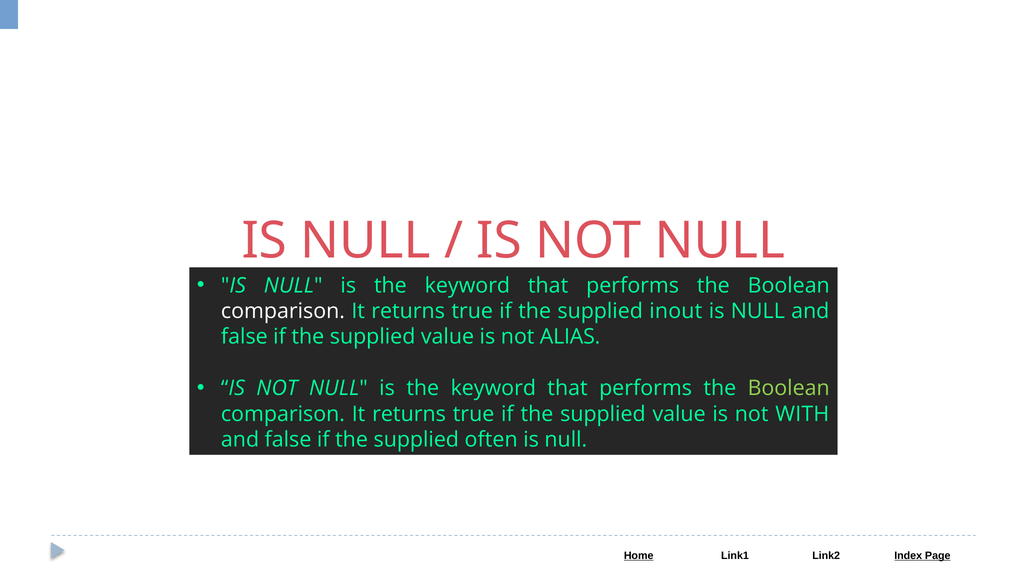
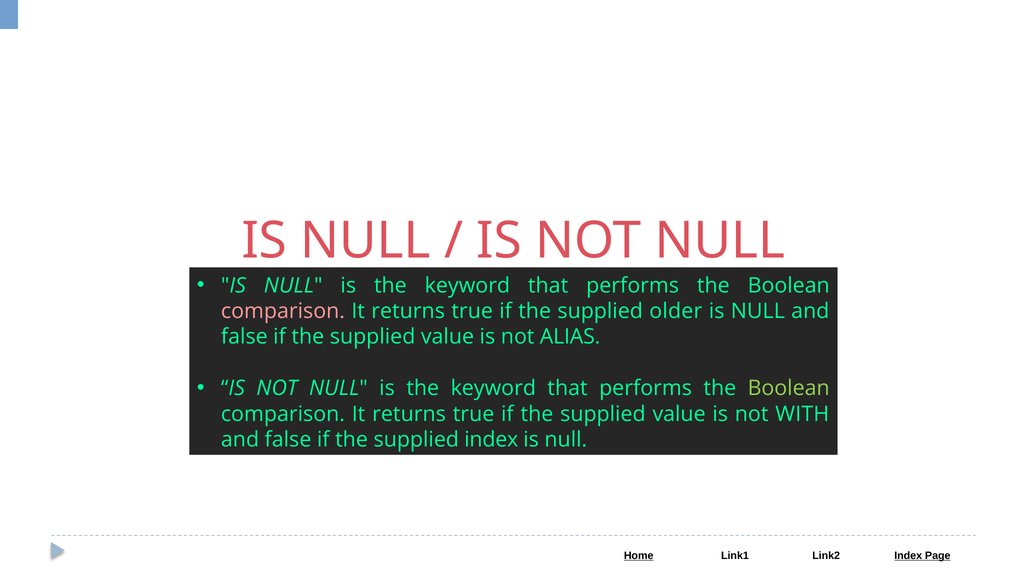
comparison colour: white -> pink (283, 311)
inout: inout -> older (676, 311)
supplied often: often -> index (491, 439)
